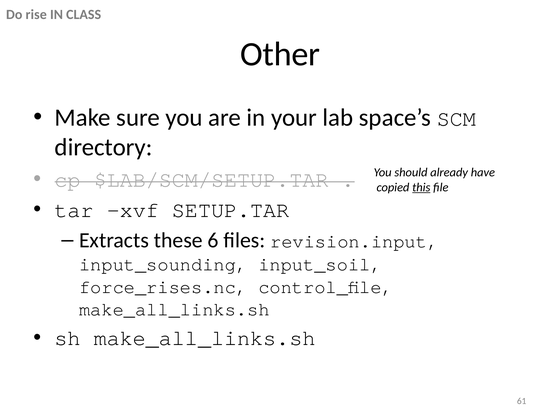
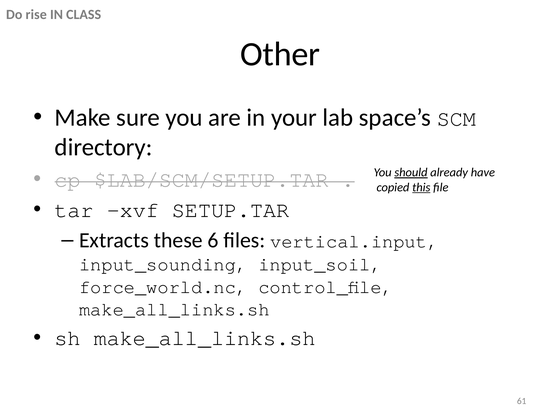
should underline: none -> present (411, 172)
revision.input: revision.input -> vertical.input (354, 241)
force_rises.nc: force_rises.nc -> force_world.nc (163, 287)
